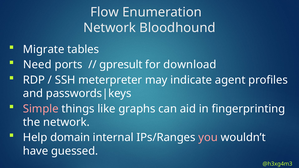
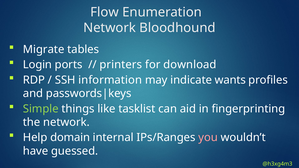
Need: Need -> Login (37, 65)
gpresult: gpresult -> printers (121, 65)
meterpreter: meterpreter -> information (110, 80)
agent: agent -> wants (230, 80)
Simple colour: pink -> light green (41, 109)
graphs: graphs -> tasklist (137, 109)
